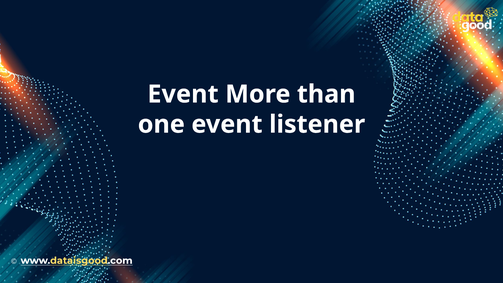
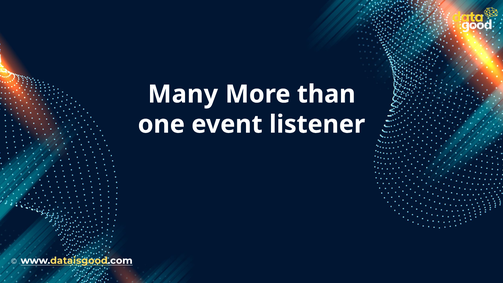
Event: Event -> Many (183, 94)
